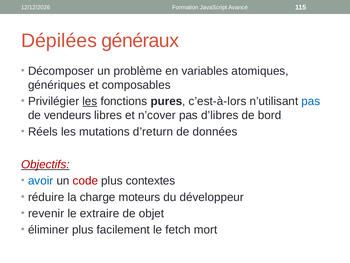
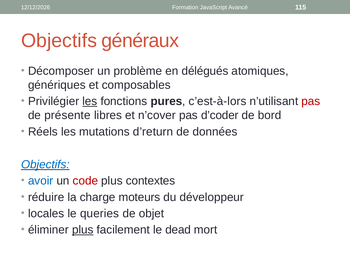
Dépilées: Dépilées -> Objectifs (59, 41)
variables: variables -> délégués (205, 71)
pas colour: blue -> red (311, 101)
vendeurs: vendeurs -> présente (67, 115)
d’libres: d’libres -> d’coder (220, 115)
Objectifs colour: red -> blue (45, 164)
revenir: revenir -> locales (46, 213)
extraire: extraire -> queries (100, 213)
plus underline: none -> present (83, 229)
fetch: fetch -> dead (178, 229)
